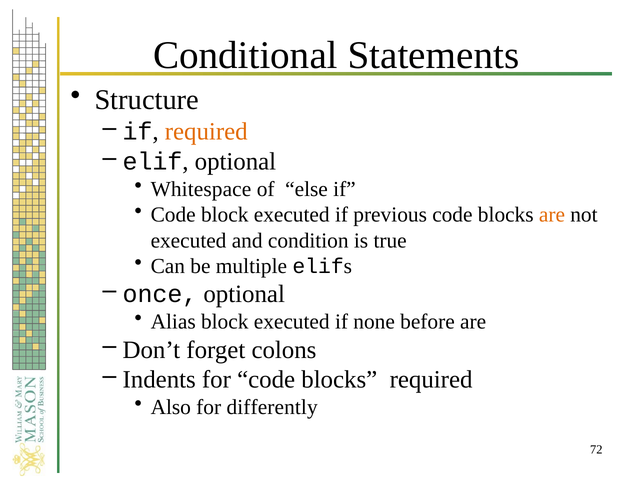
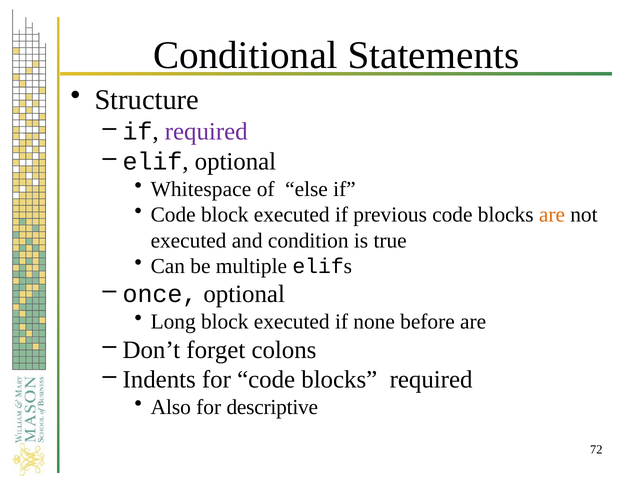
required colour: orange -> purple (206, 132)
Alias: Alias -> Long (173, 322)
differently: differently -> descriptive (272, 407)
